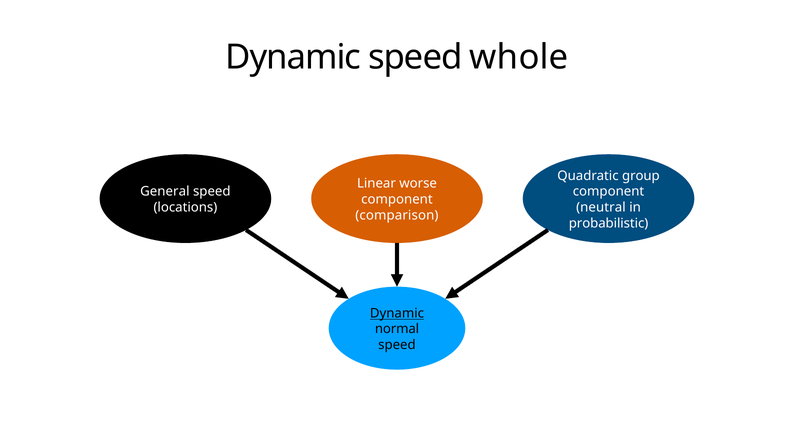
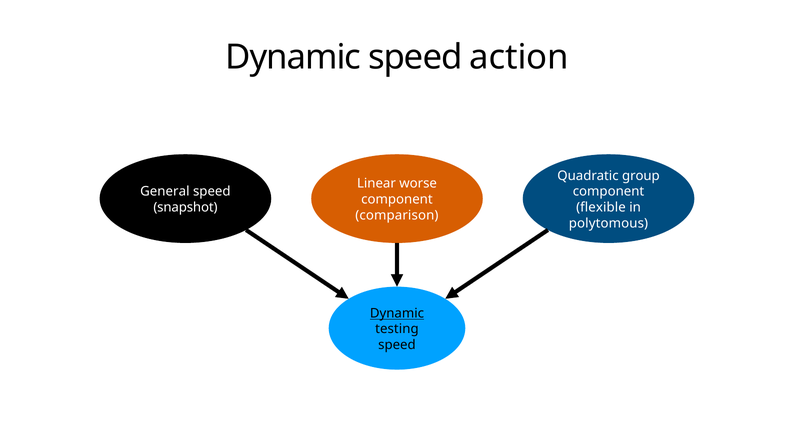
whole: whole -> action (519, 57)
locations: locations -> snapshot (185, 207)
neutral: neutral -> flexible (601, 207)
probabilistic: probabilistic -> polytomous (608, 223)
normal: normal -> testing (397, 329)
